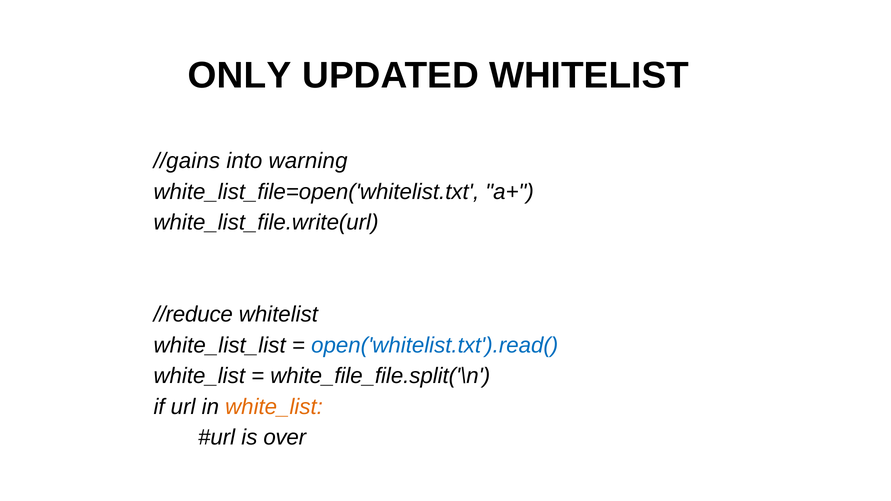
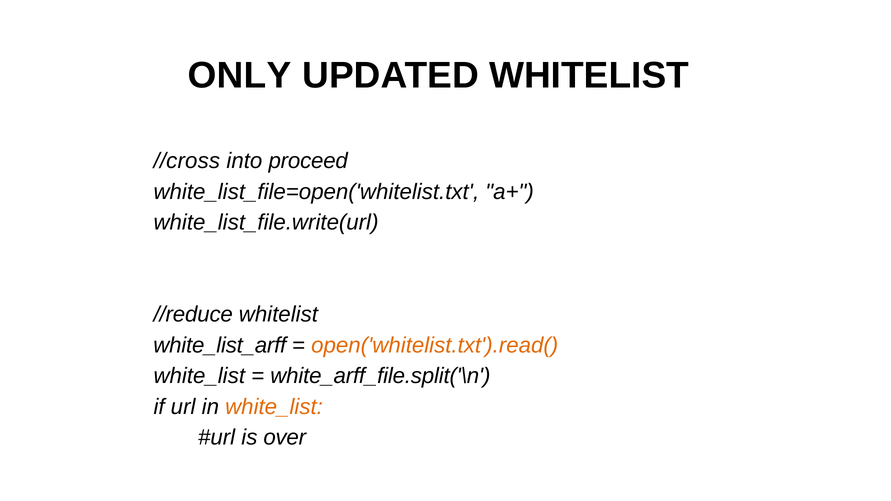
//gains: //gains -> //cross (187, 161)
warning: warning -> proceed (308, 161)
white_list_list: white_list_list -> white_list_arff (220, 345)
open('whitelist.txt').read( colour: blue -> orange (435, 345)
white_file_file.split('\n: white_file_file.split('\n -> white_arff_file.split('\n (380, 376)
